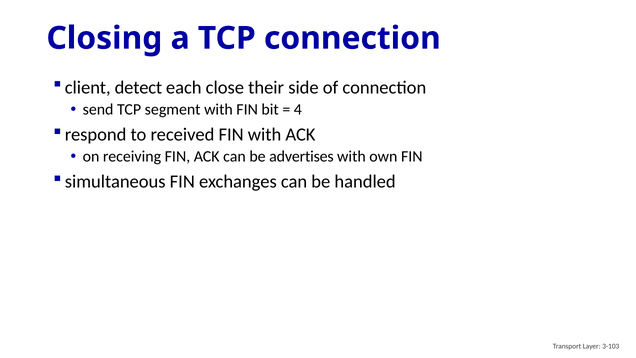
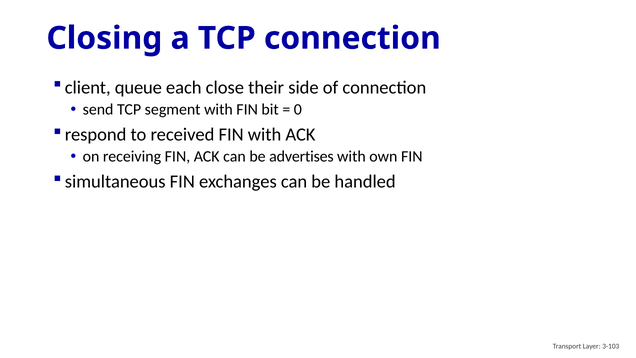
detect: detect -> queue (138, 87)
4: 4 -> 0 (298, 109)
